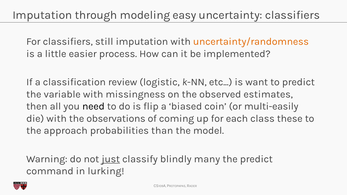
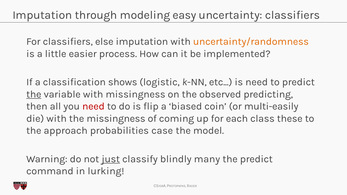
still: still -> else (104, 42)
review: review -> shows (123, 82)
is want: want -> need (257, 82)
the underline: none -> present (34, 94)
estimates: estimates -> predicting (268, 94)
need colour: black -> red (93, 106)
the observations: observations -> missingness (116, 119)
than: than -> case (162, 131)
